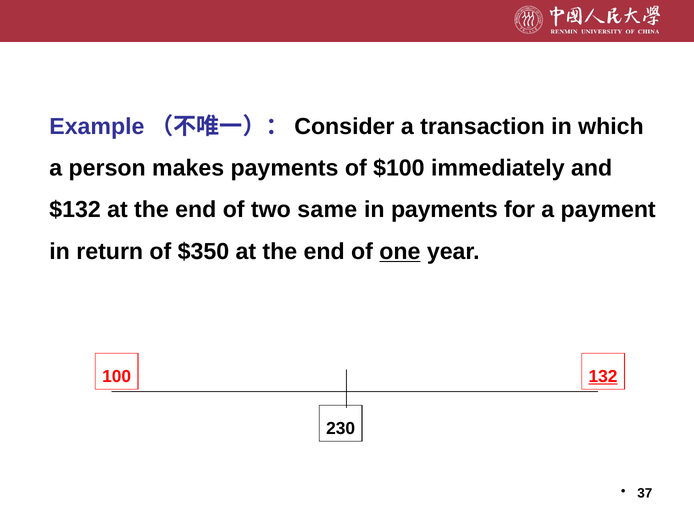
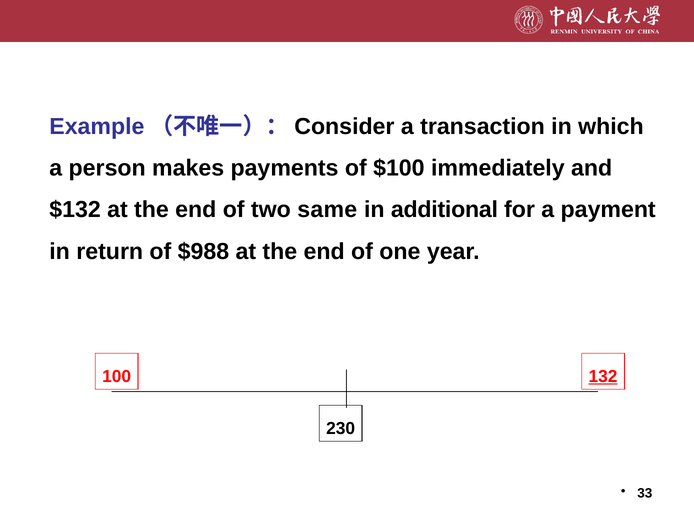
in payments: payments -> additional (444, 210)
$350: $350 -> $988 (203, 251)
one underline: present -> none (400, 251)
37: 37 -> 33 (645, 493)
